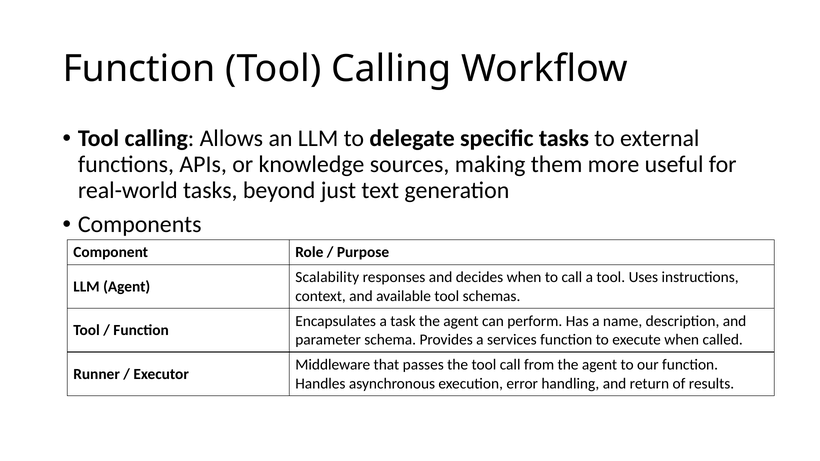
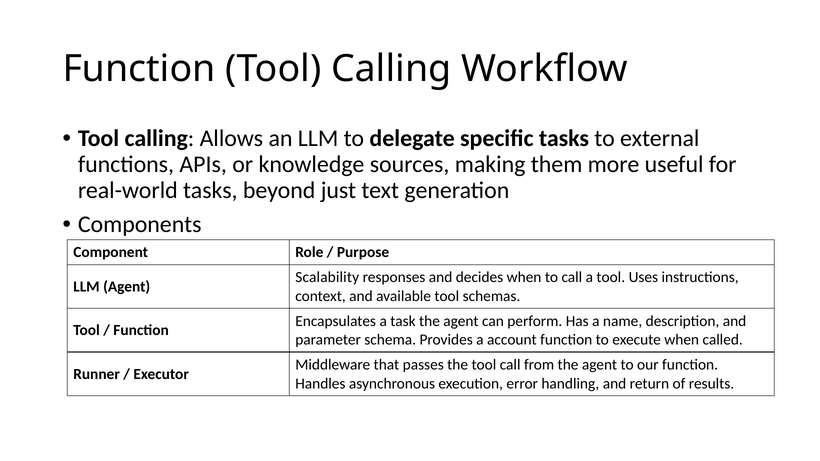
services: services -> account (512, 340)
